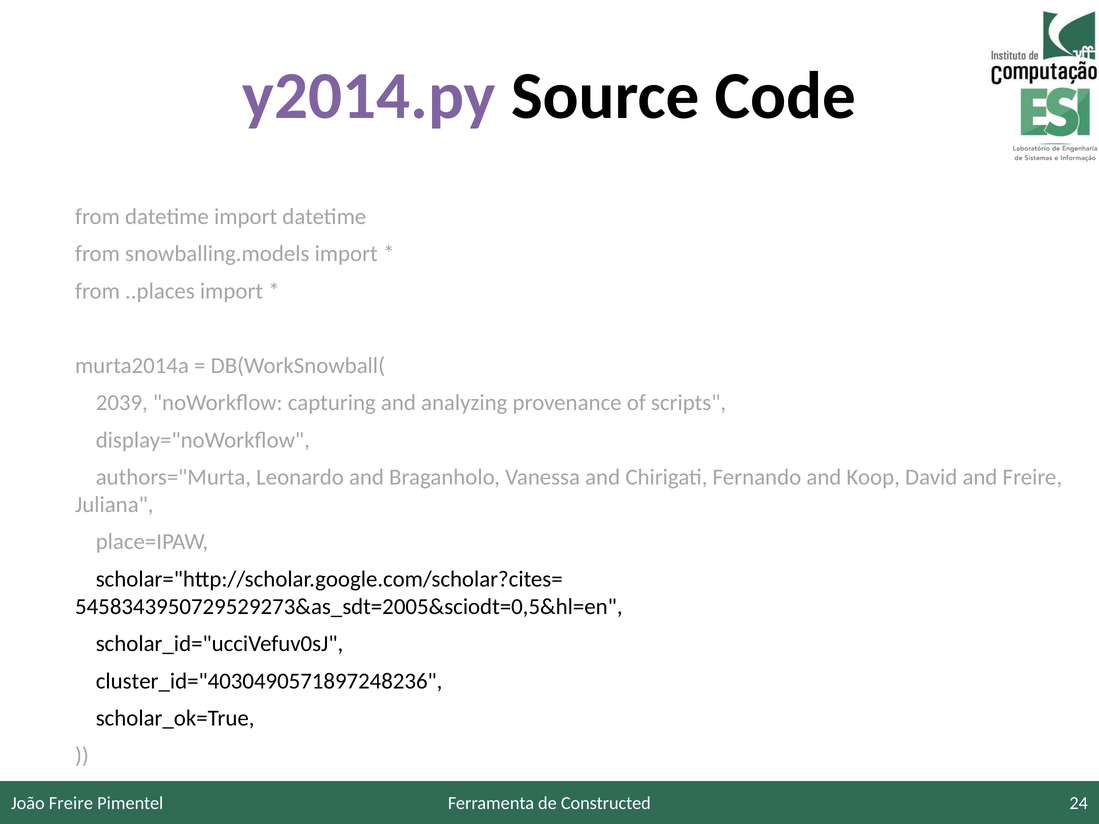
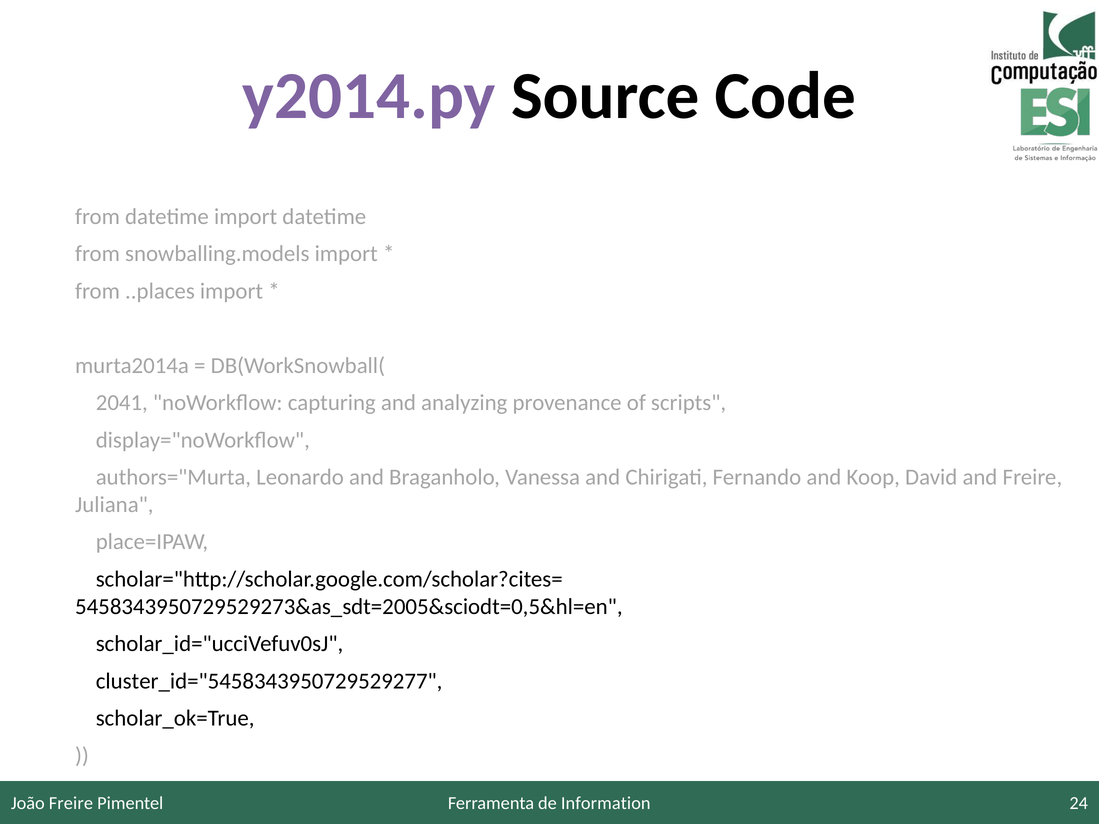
2039: 2039 -> 2041 (122, 403)
cluster_id="4030490571897248236: cluster_id="4030490571897248236 -> cluster_id="5458343950729529277 (269, 681)
Constructed: Constructed -> Information (606, 803)
